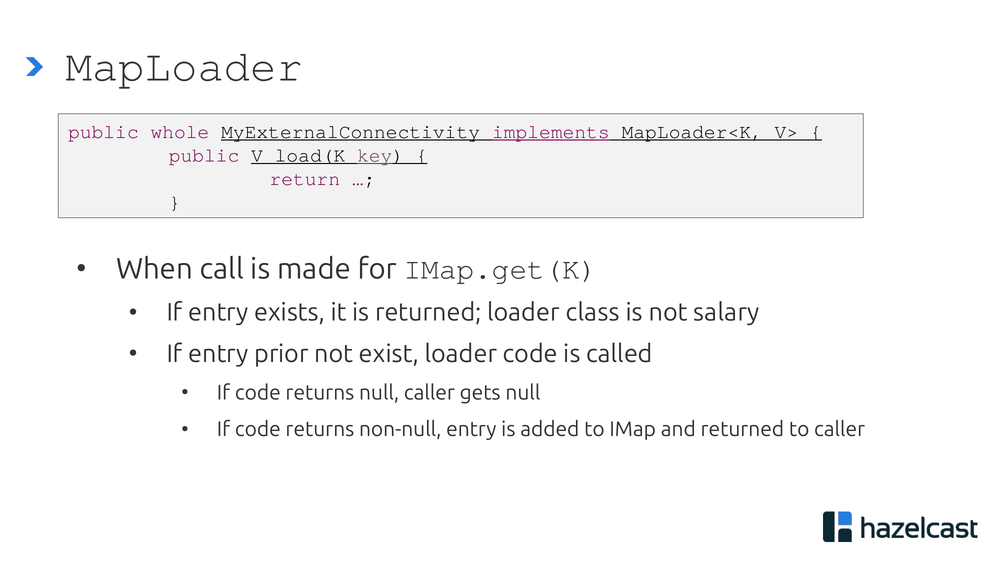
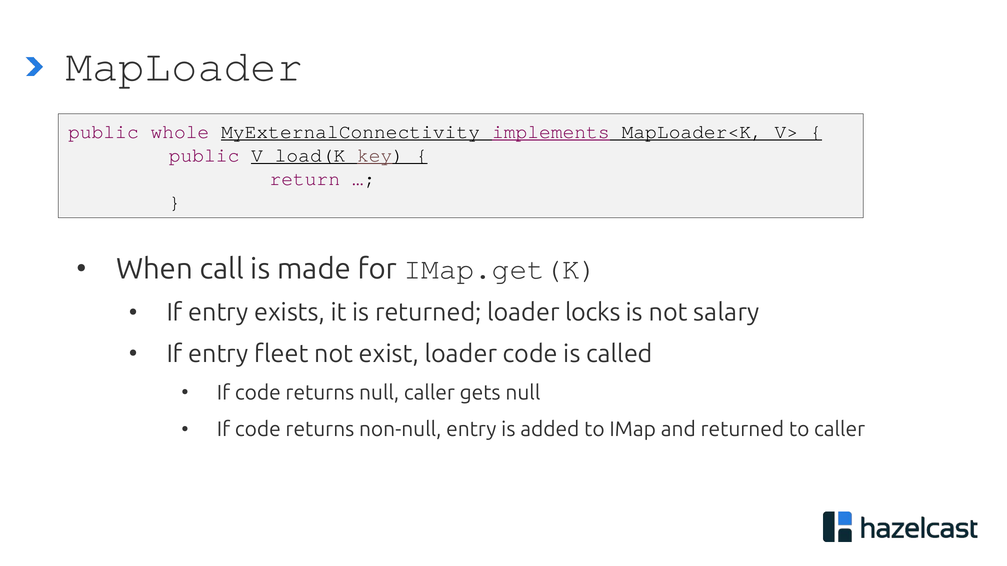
class: class -> locks (593, 313)
prior: prior -> fleet (281, 354)
